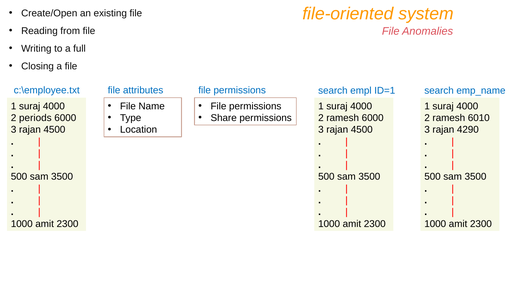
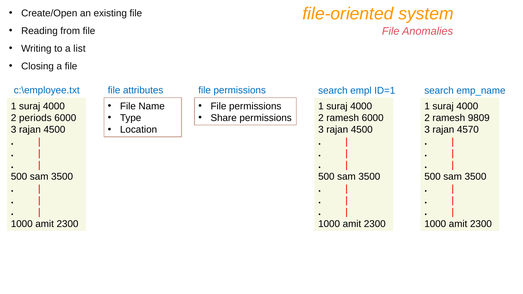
full: full -> list (79, 48)
6010: 6010 -> 9809 (479, 118)
4290: 4290 -> 4570 (468, 130)
